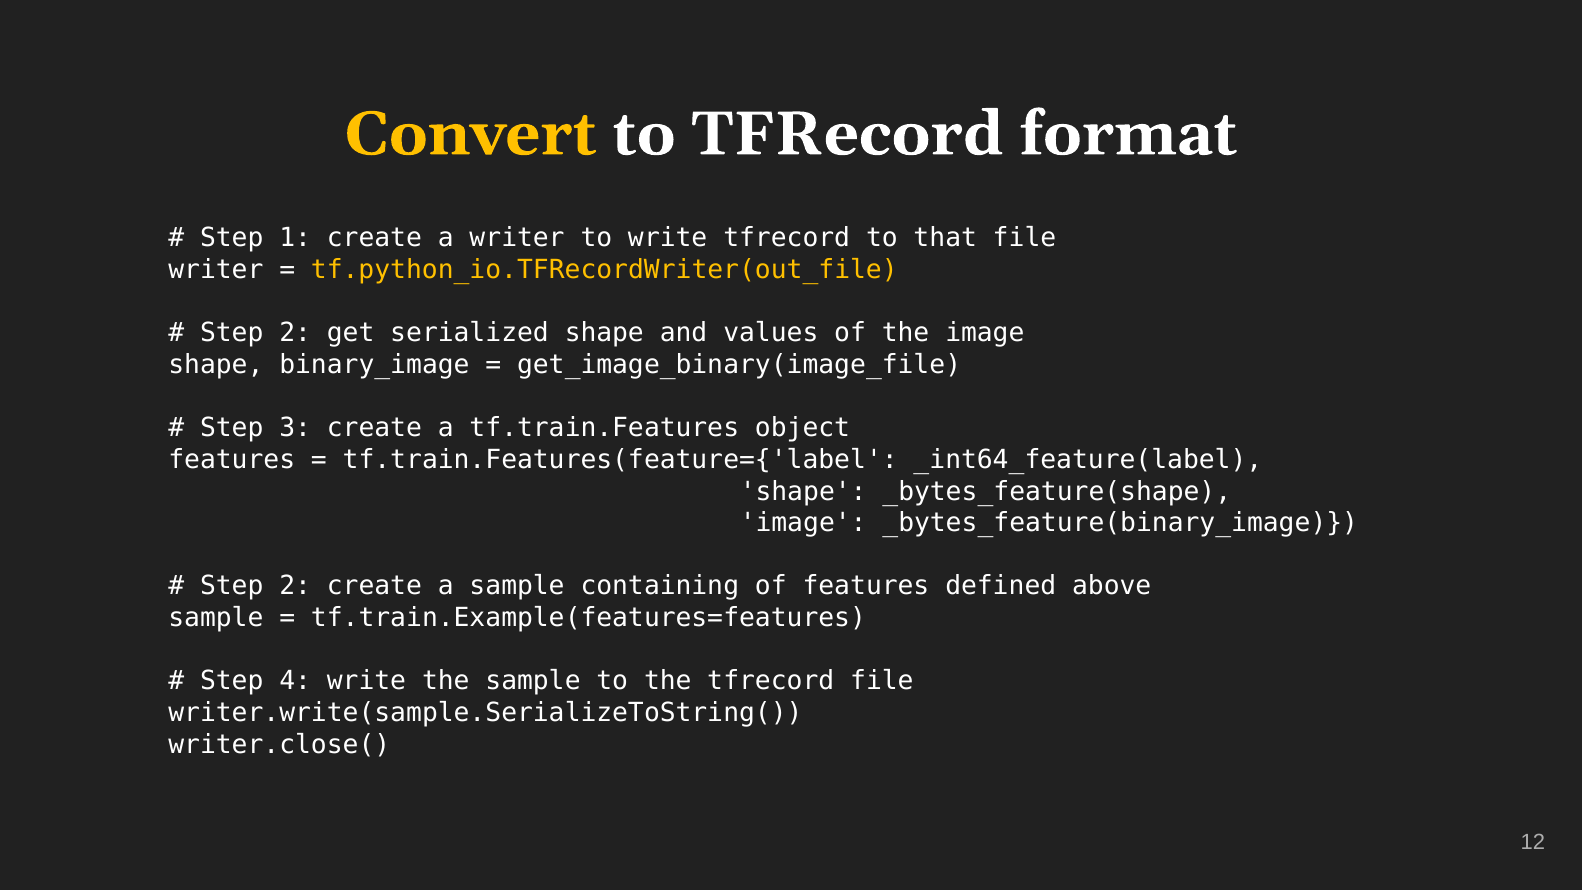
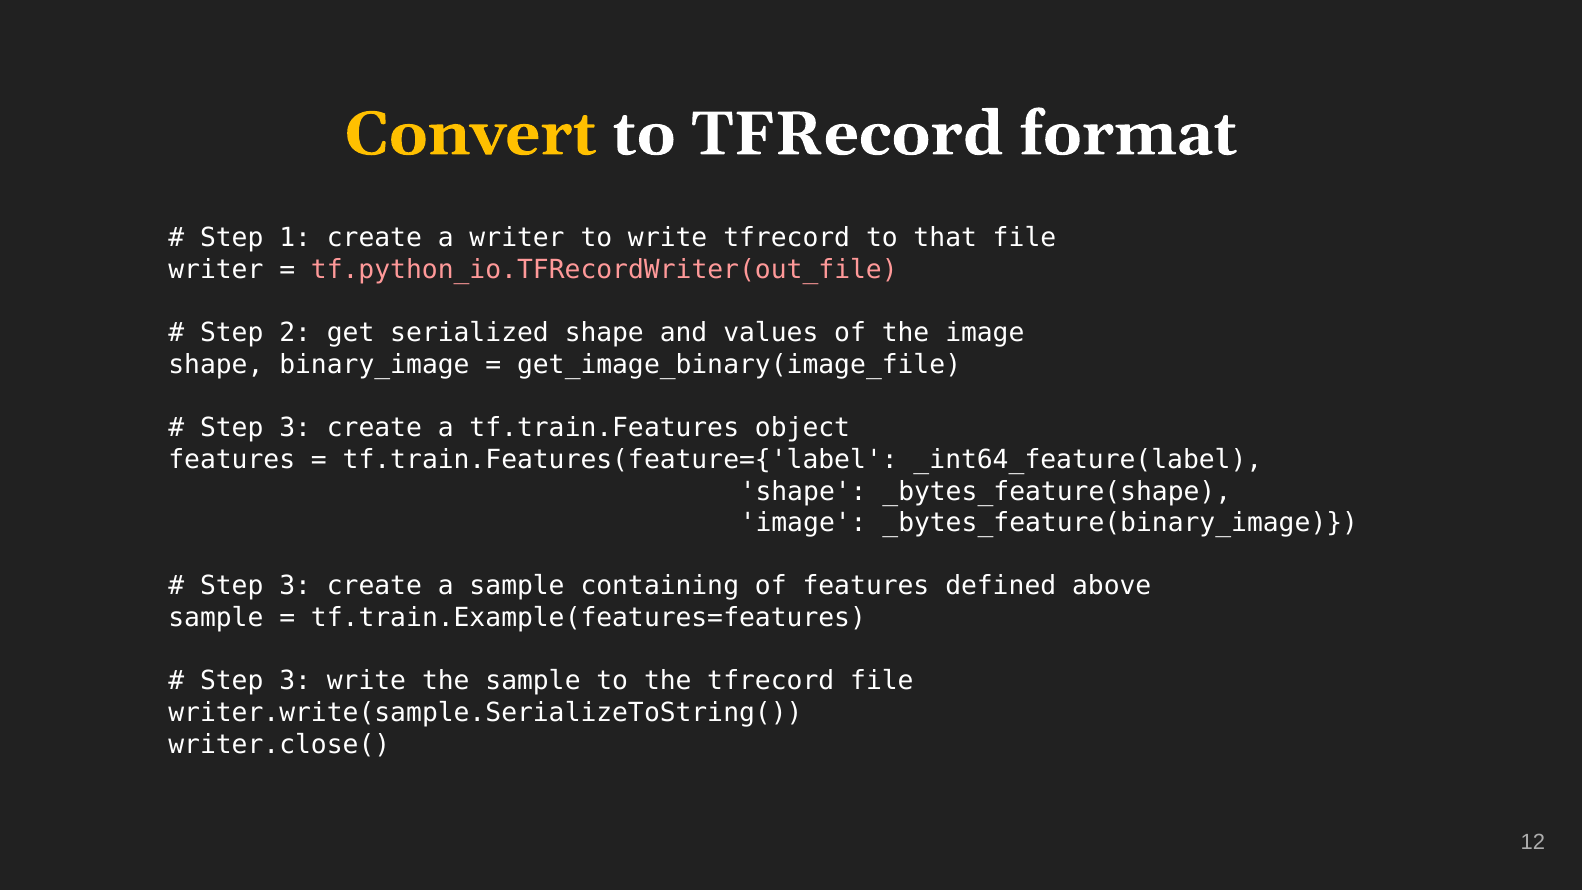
tf.python_io.TFRecordWriter(out_file colour: yellow -> pink (604, 270)
2: 2 -> 3 (295, 586)
4: 4 -> 3 (295, 681)
